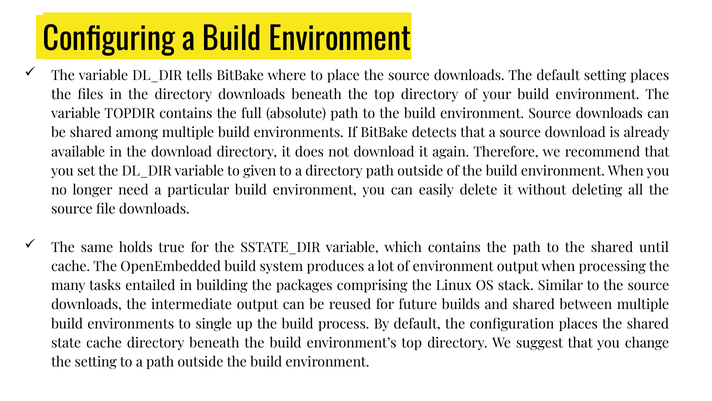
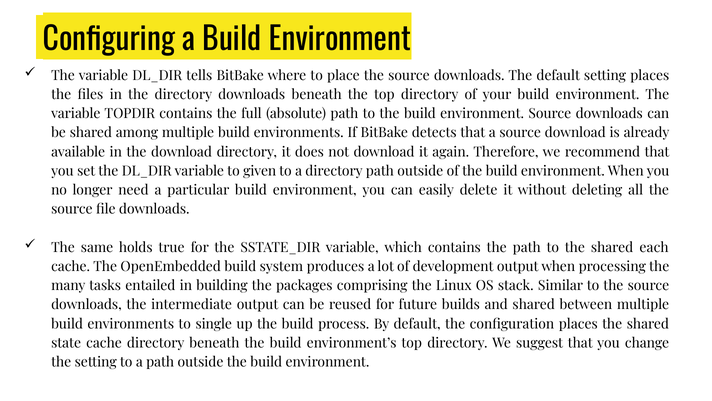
until: until -> each (654, 247)
of environment: environment -> development (453, 266)
